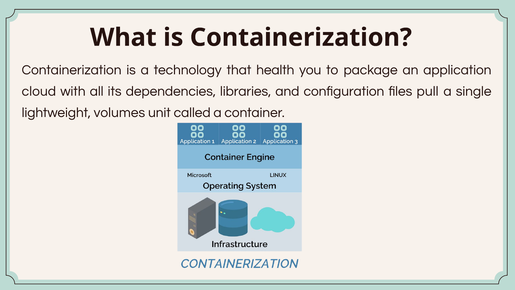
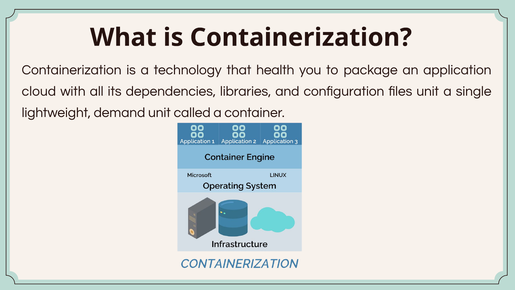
files pull: pull -> unit (428, 91)
volumes: volumes -> demand (119, 112)
